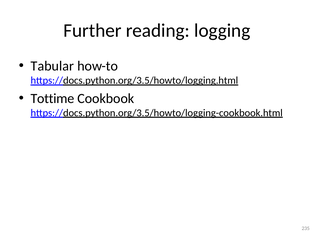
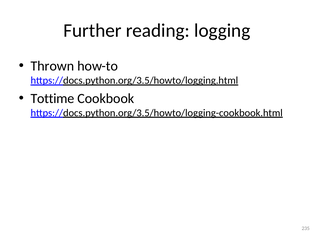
Tabular: Tabular -> Thrown (52, 66)
